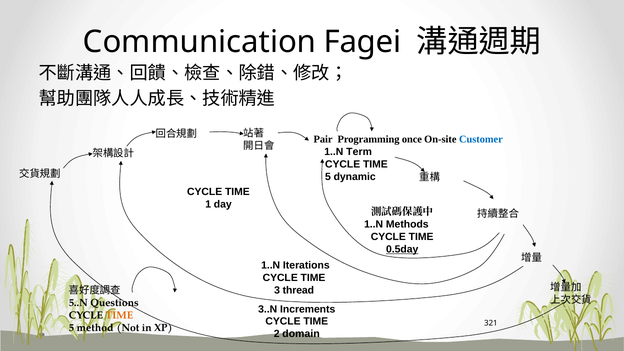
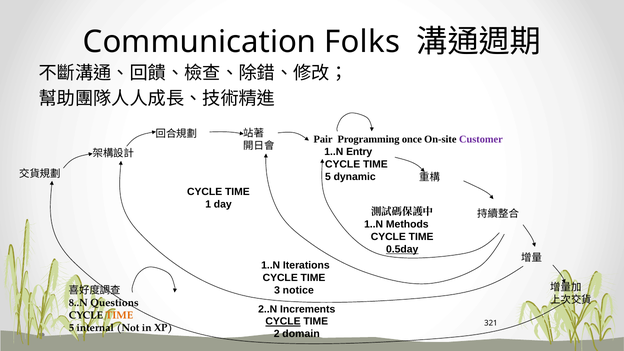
Fagei: Fagei -> Folks (362, 42)
Customer colour: blue -> purple (481, 140)
Term: Term -> Entry (359, 152)
thread: thread -> notice (298, 290)
5..N: 5..N -> 8..N (78, 303)
3..N: 3..N -> 2..N (268, 309)
CYCLE underline: none -> present (283, 322)
method: method -> internal (95, 328)
